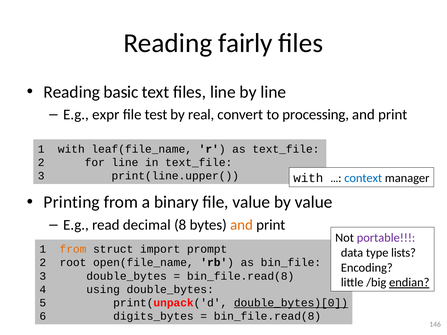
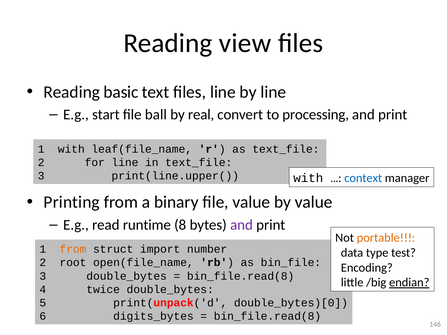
fairly: fairly -> view (245, 43)
expr: expr -> start (106, 115)
test: test -> ball (156, 115)
decimal: decimal -> runtime (147, 225)
and colour: orange -> purple (241, 225)
portable colour: purple -> orange (386, 238)
prompt: prompt -> number (207, 249)
lists: lists -> test (404, 253)
using: using -> twice (103, 290)
double_bytes)[0 underline: present -> none (291, 303)
